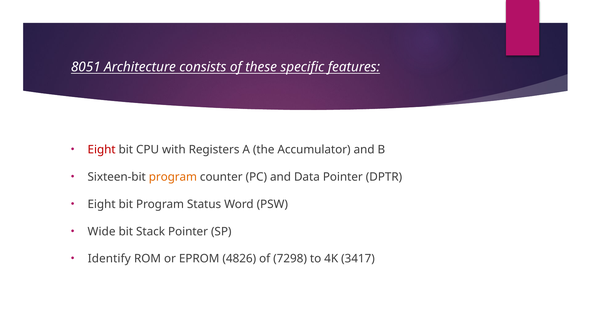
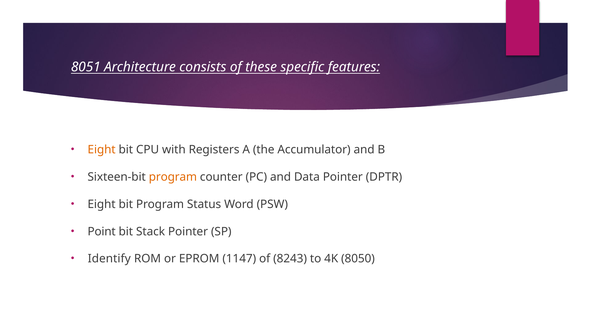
Eight colour: red -> orange (102, 150)
Wide: Wide -> Point (102, 231)
4826: 4826 -> 1147 (239, 258)
7298: 7298 -> 8243 (290, 258)
3417: 3417 -> 8050 (358, 258)
